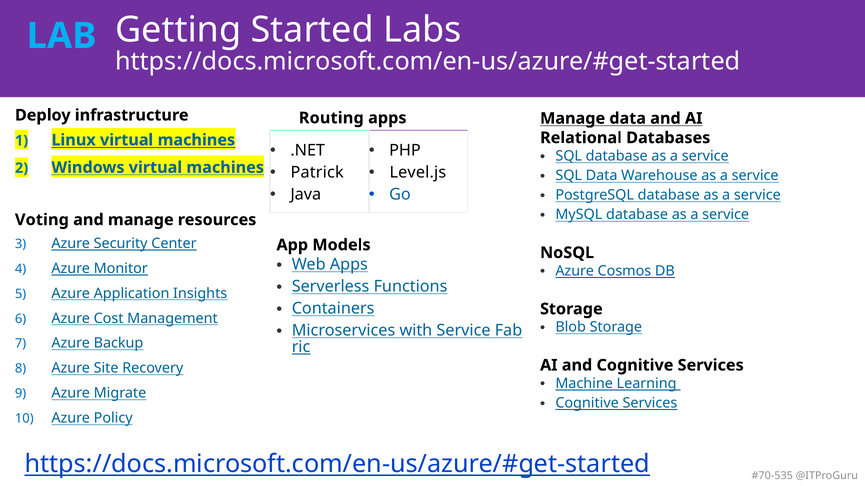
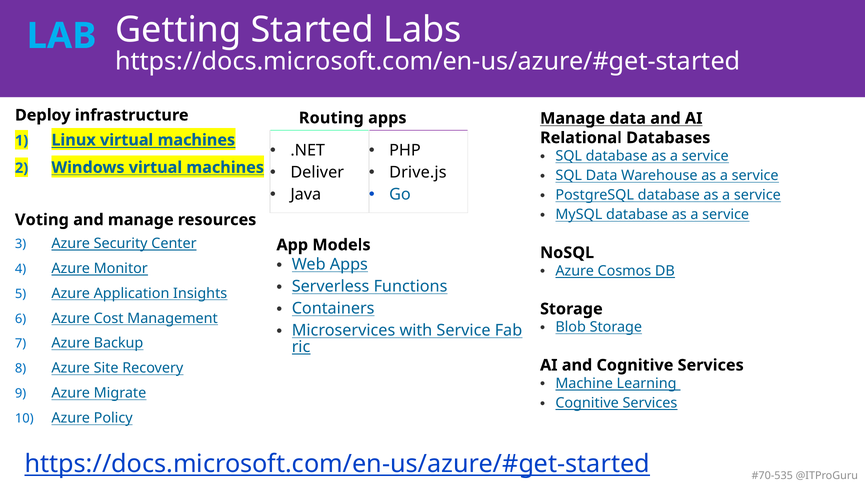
Patrick: Patrick -> Deliver (317, 173)
Level.js: Level.js -> Drive.js (418, 173)
